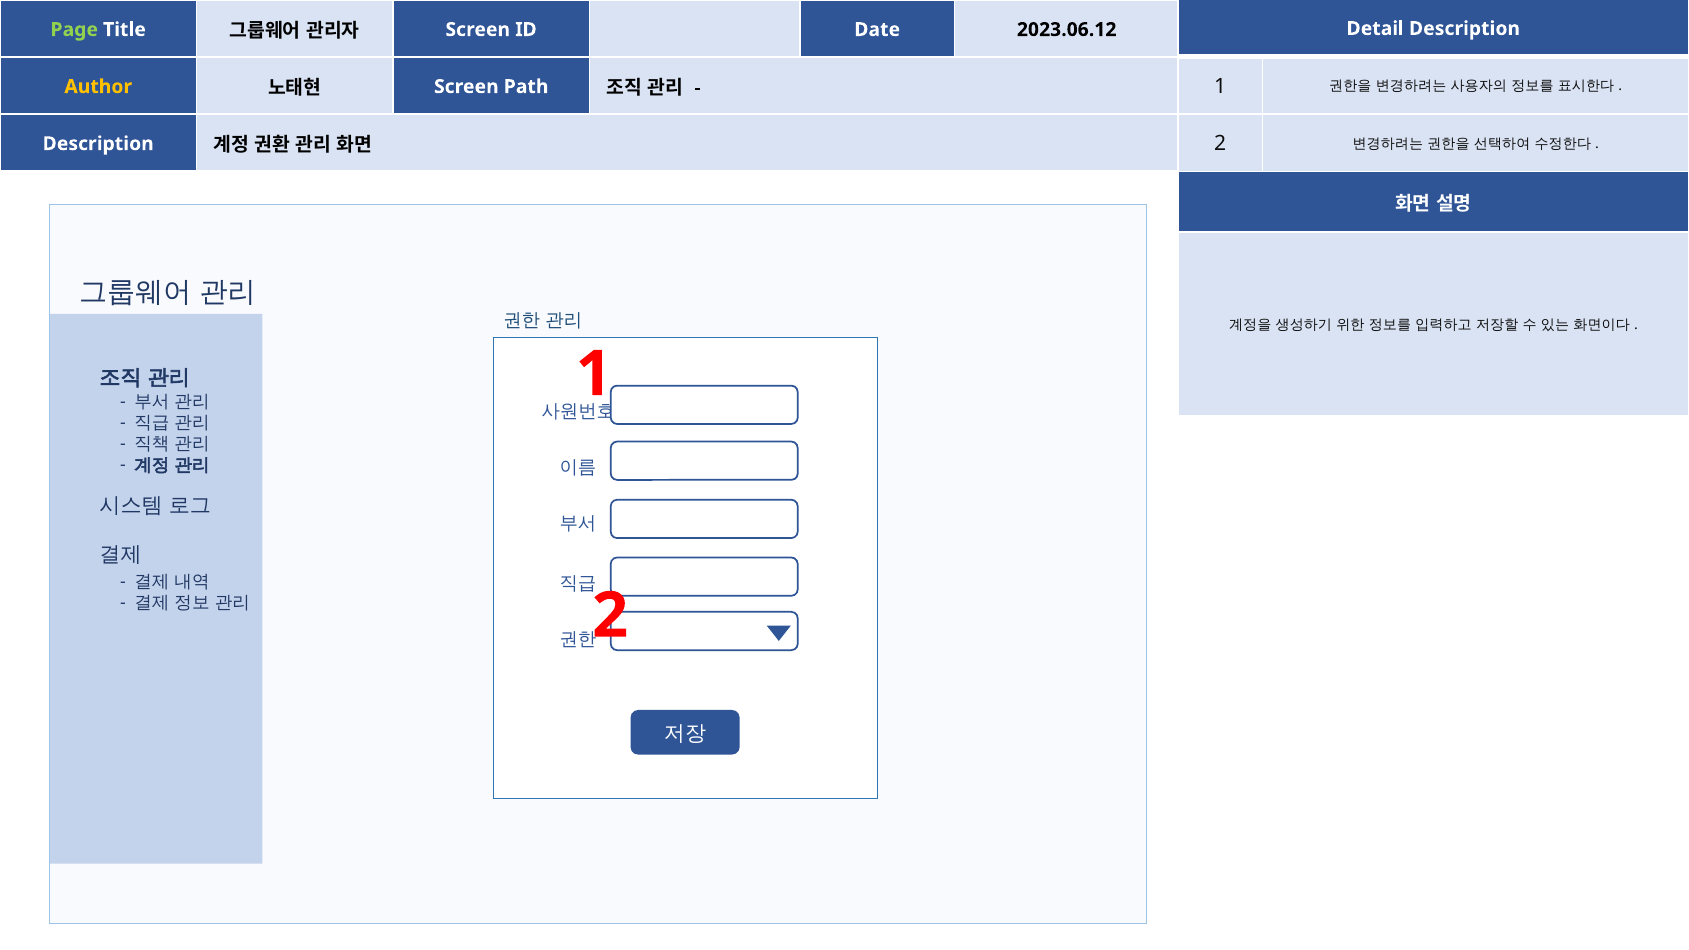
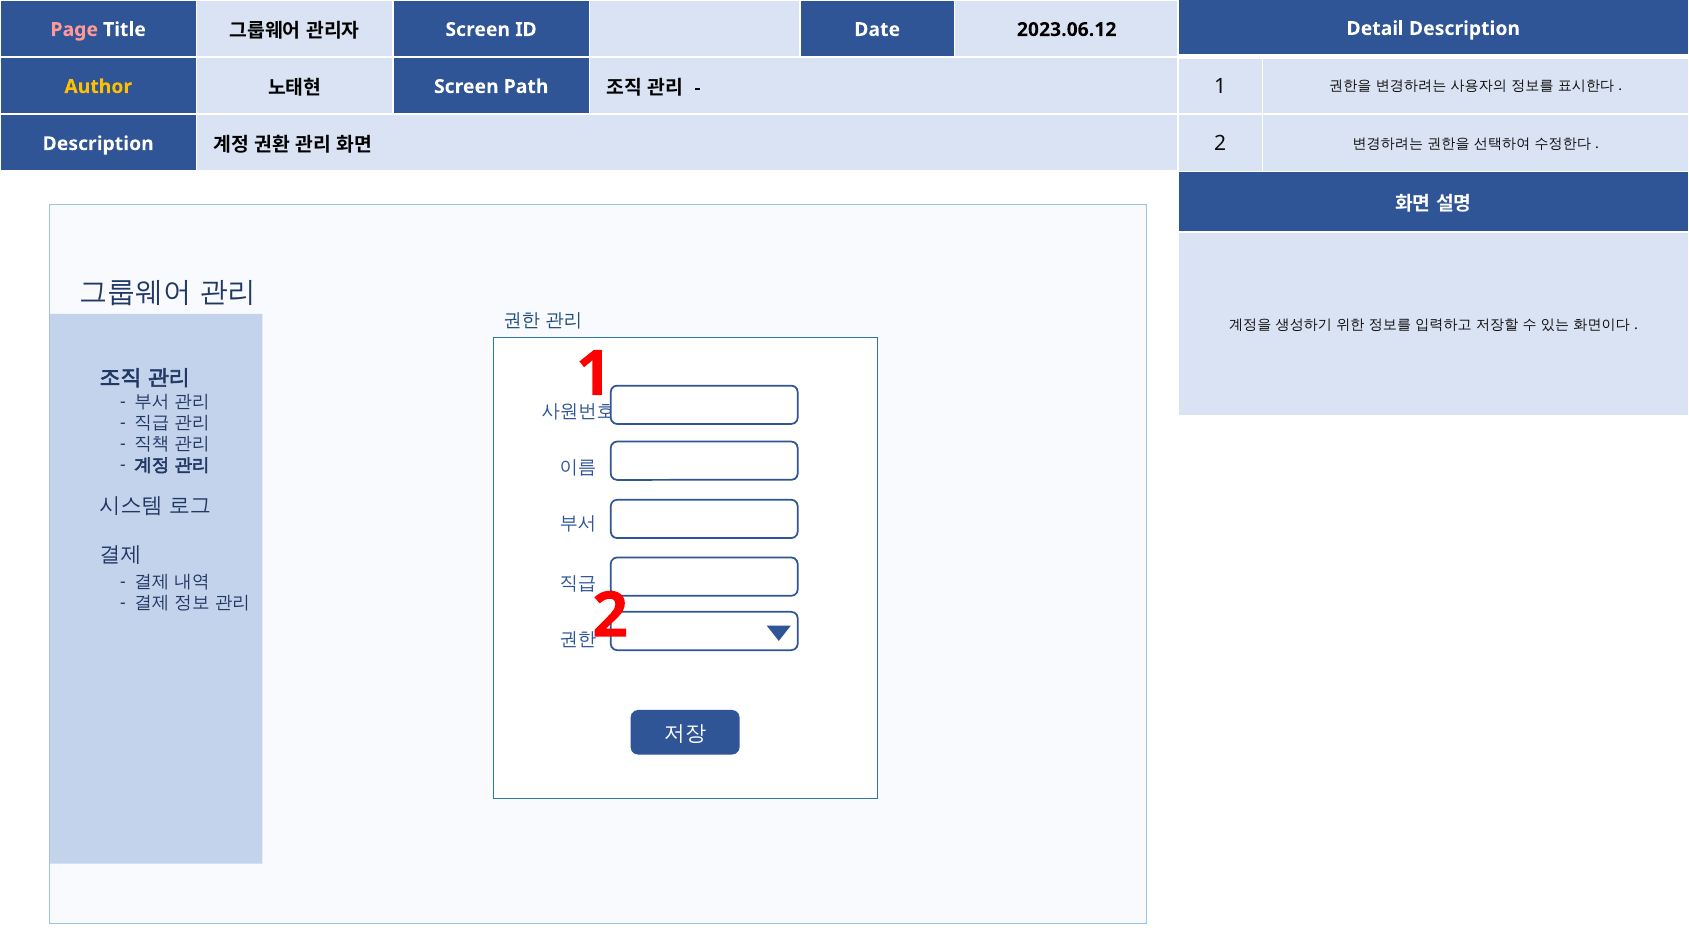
Page colour: light green -> pink (74, 30)
